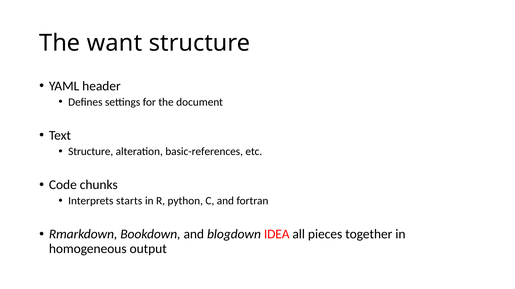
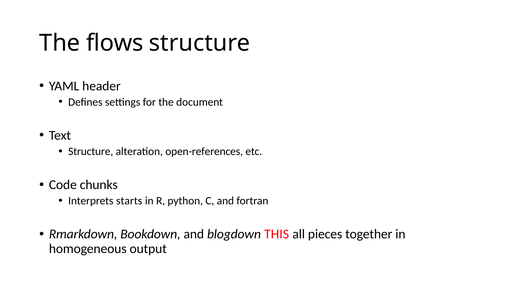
want: want -> flows (115, 43)
basic-references: basic-references -> open-references (204, 152)
IDEA: IDEA -> THIS (277, 235)
